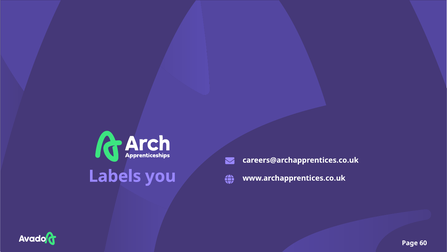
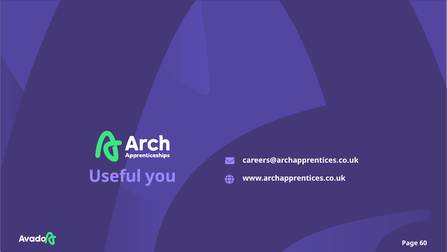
Labels: Labels -> Useful (115, 176)
